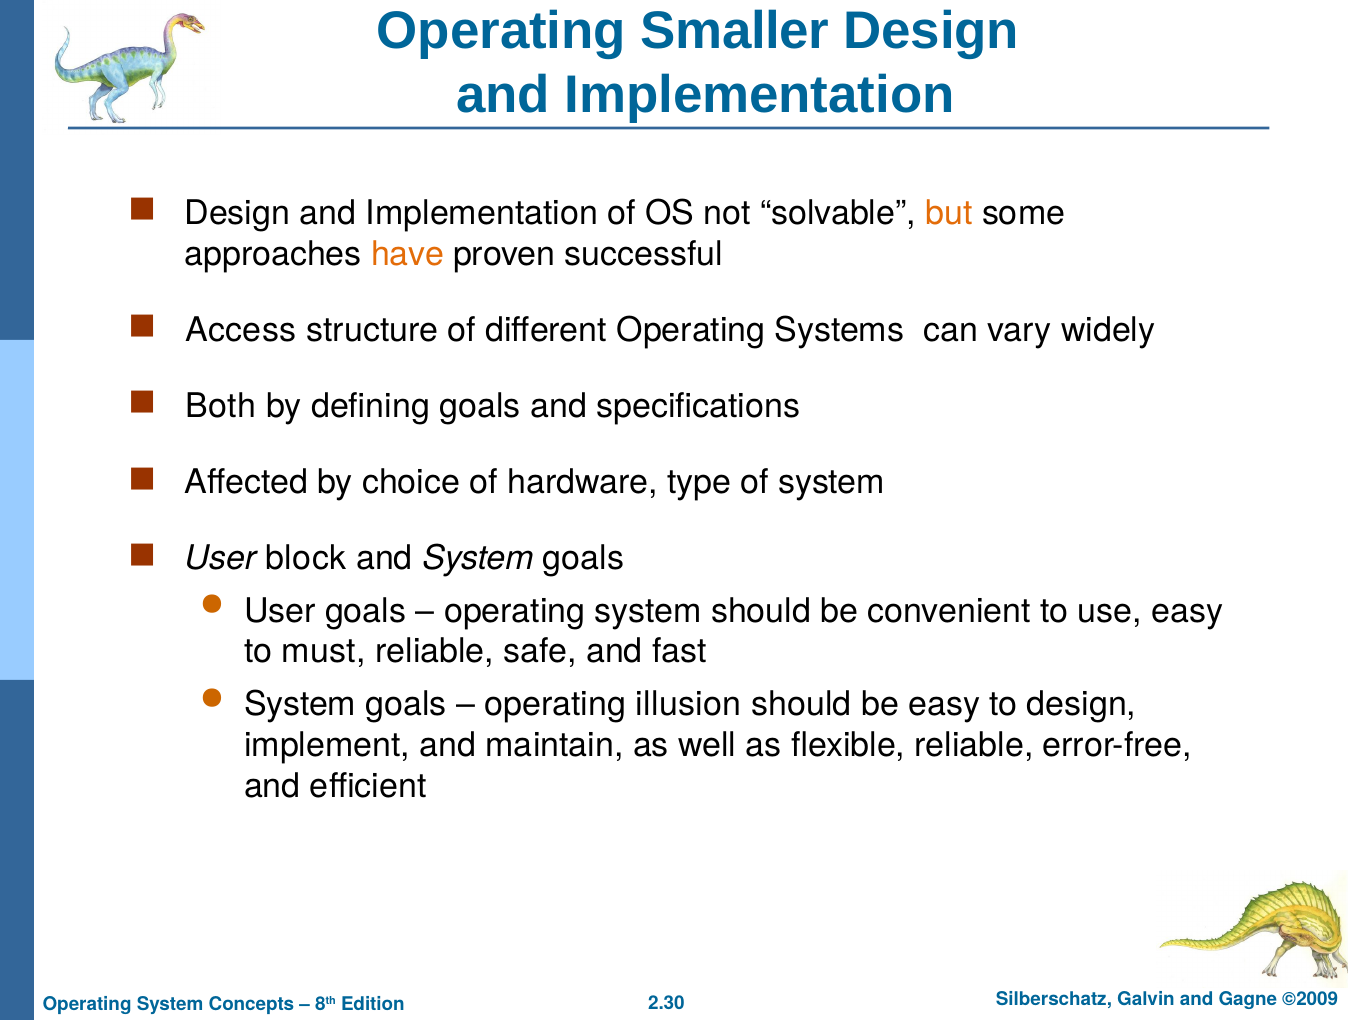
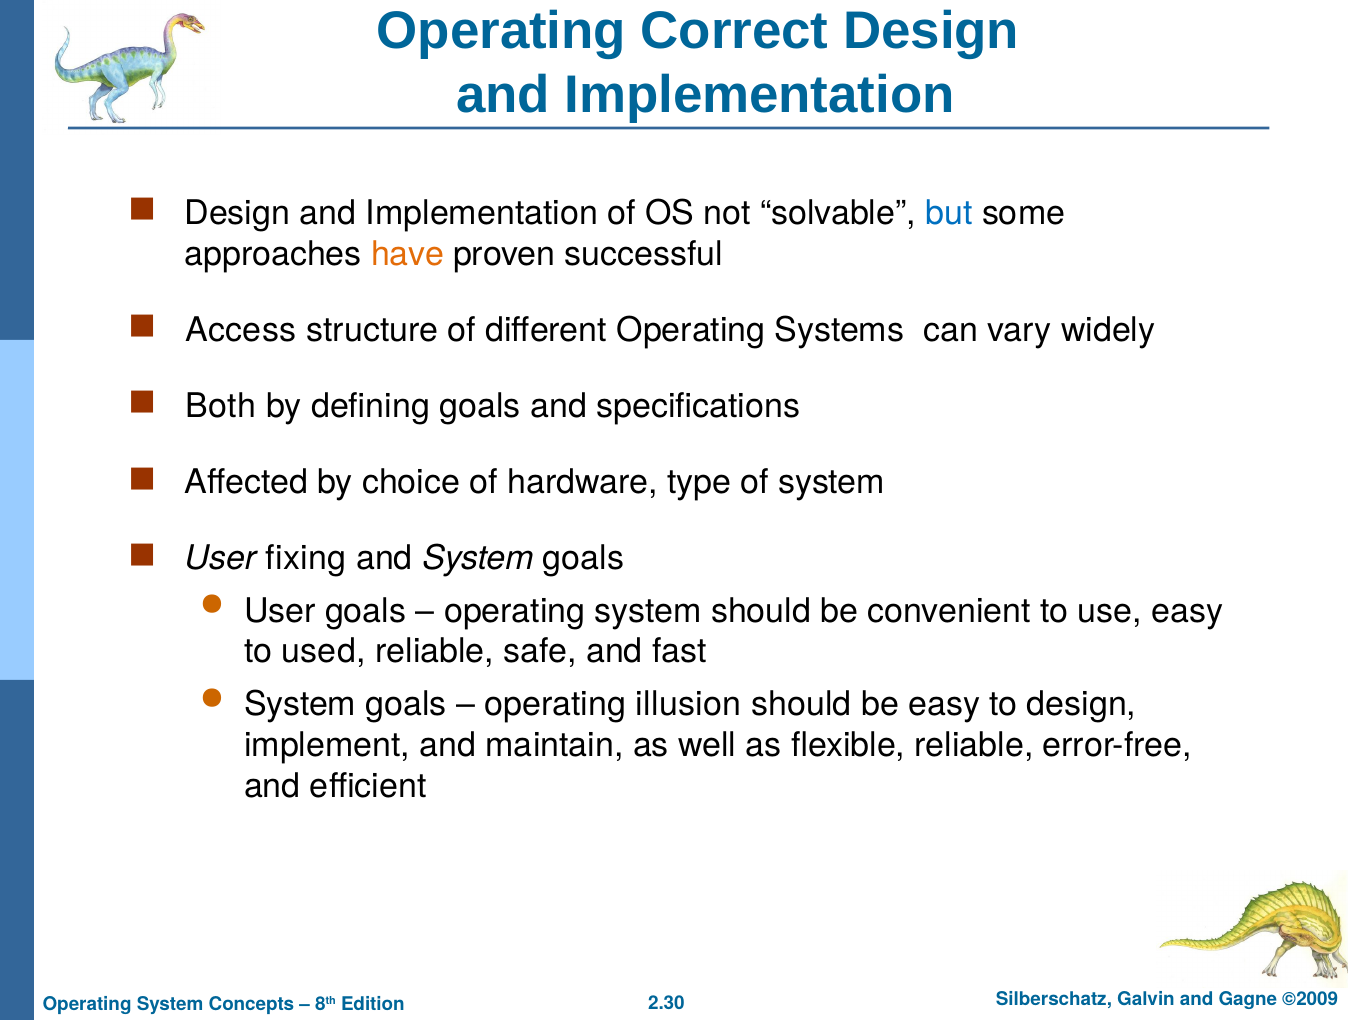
Smaller: Smaller -> Correct (735, 31)
but colour: orange -> blue (949, 213)
block: block -> fixing (306, 558)
must: must -> used (324, 652)
